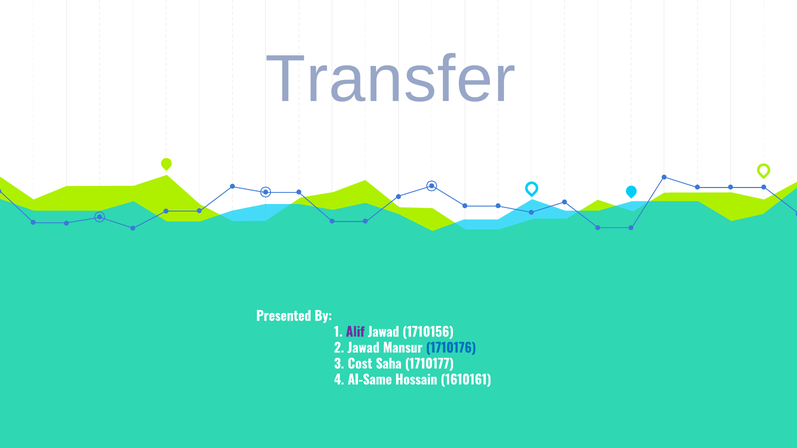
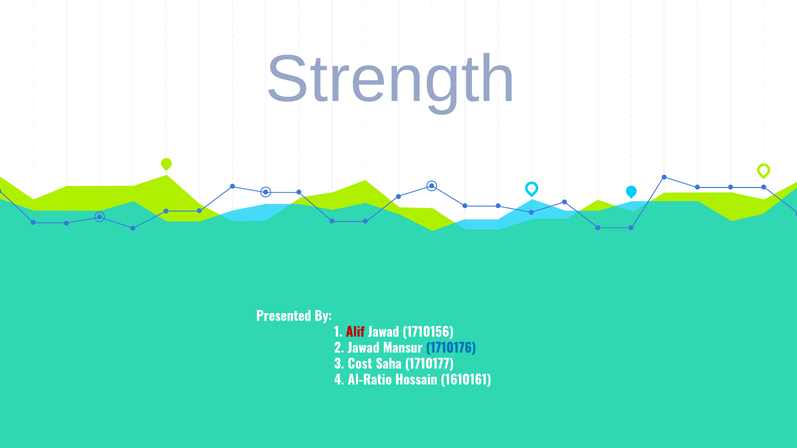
Transfer: Transfer -> Strength (391, 79)
Alif colour: purple -> red (355, 333)
Al-Same: Al-Same -> Al-Ratio (370, 380)
